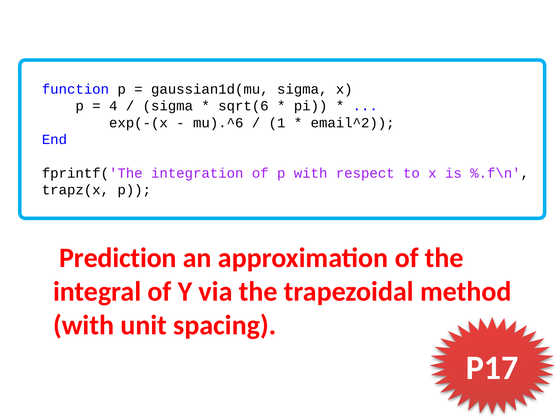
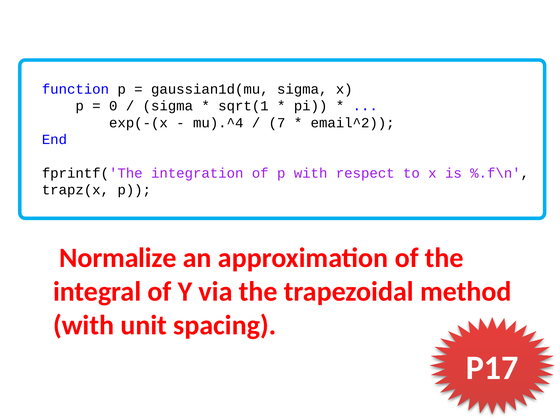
4: 4 -> 0 (113, 106)
sqrt(6: sqrt(6 -> sqrt(1 (243, 106)
mu).^6: mu).^6 -> mu).^4 (218, 123)
1: 1 -> 7 (277, 123)
Prediction: Prediction -> Normalize (118, 258)
